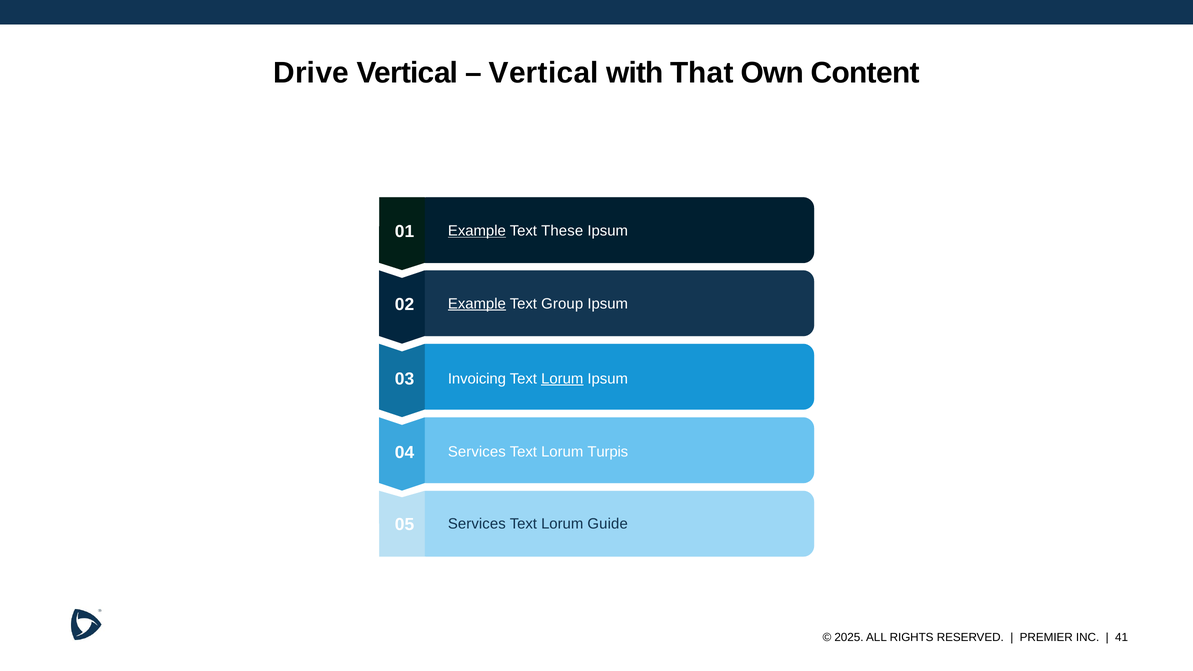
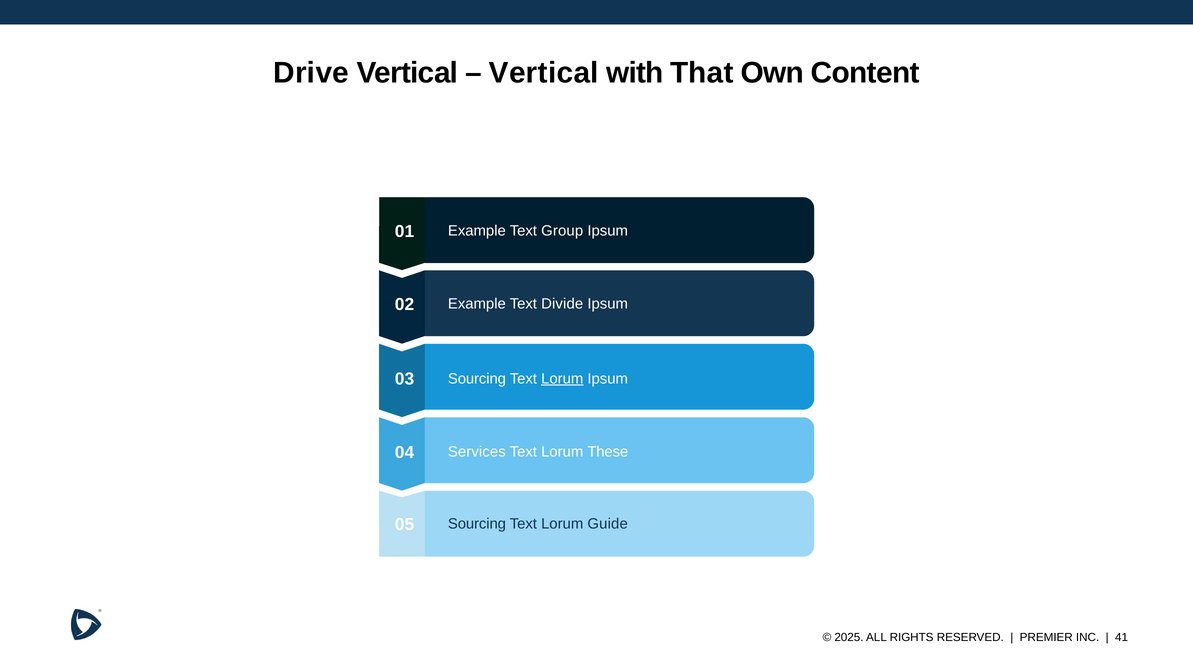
Example underline: present -> none (477, 231)
These: These -> Group (562, 231)
Example underline: present -> none (477, 304)
Group: Group -> Divide (562, 304)
Invoicing: Invoicing -> Sourcing (477, 379)
Turpis: Turpis -> These (608, 452)
Services: Services -> Sourcing (477, 524)
